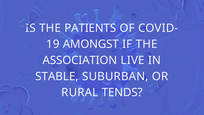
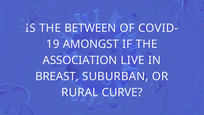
PATIENTS: PATIENTS -> BETWEEN (90, 28)
STABLE: STABLE -> BREAST (57, 76)
TENDS: TENDS -> CURVE (122, 92)
